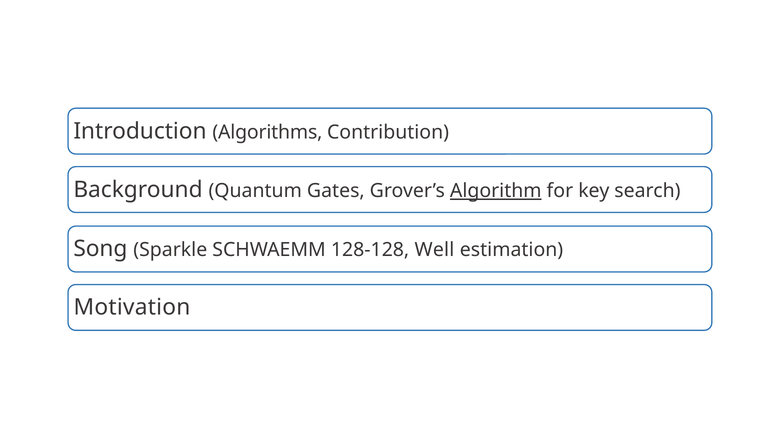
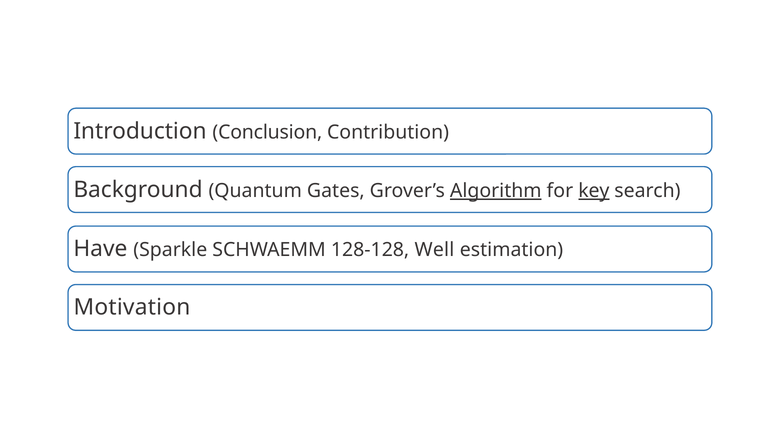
Algorithms: Algorithms -> Conclusion (267, 132)
key underline: none -> present (594, 191)
Song: Song -> Have (100, 248)
